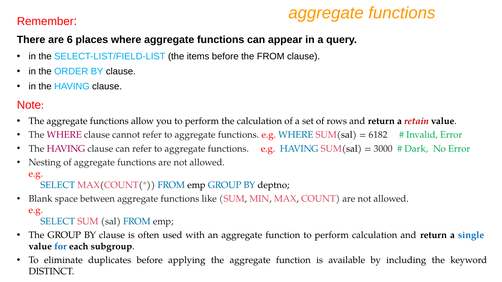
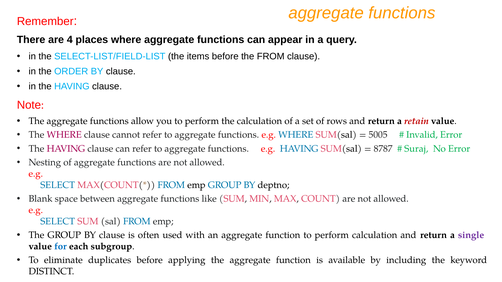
6: 6 -> 4 (70, 40)
6182: 6182 -> 5005 (378, 135)
3000: 3000 -> 8787 (383, 149)
Dark: Dark -> Suraj (416, 149)
single colour: blue -> purple (471, 235)
